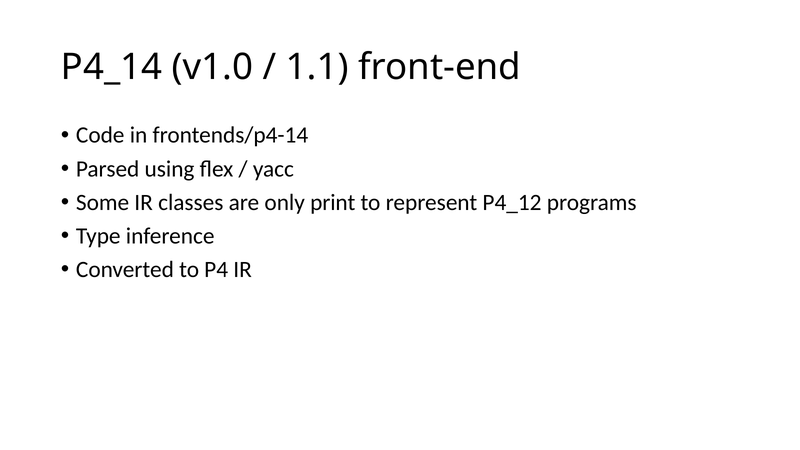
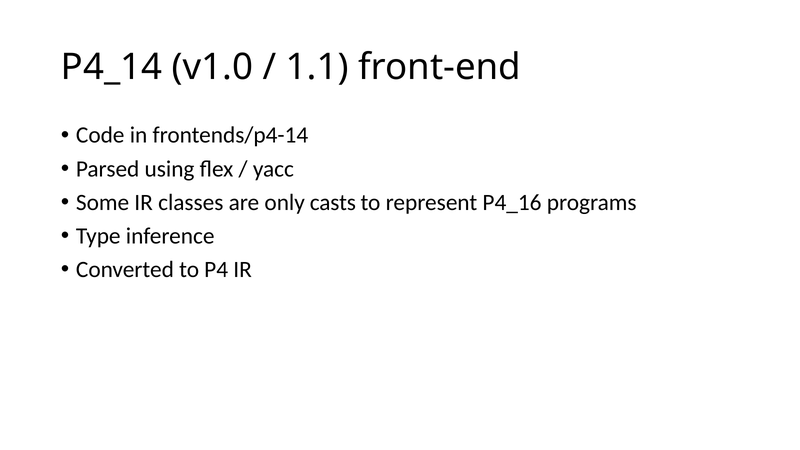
print: print -> casts (333, 202)
P4_12: P4_12 -> P4_16 (512, 202)
